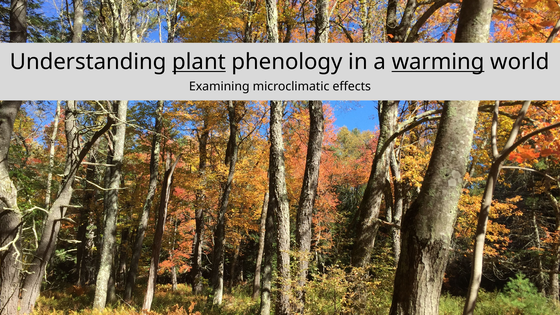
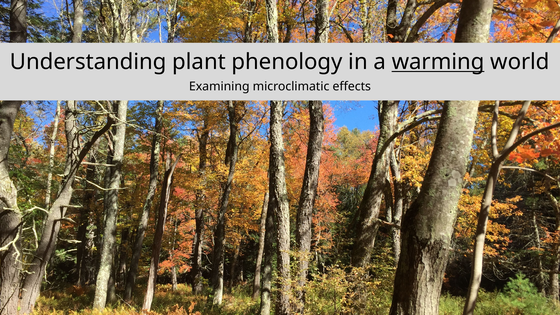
plant underline: present -> none (199, 62)
